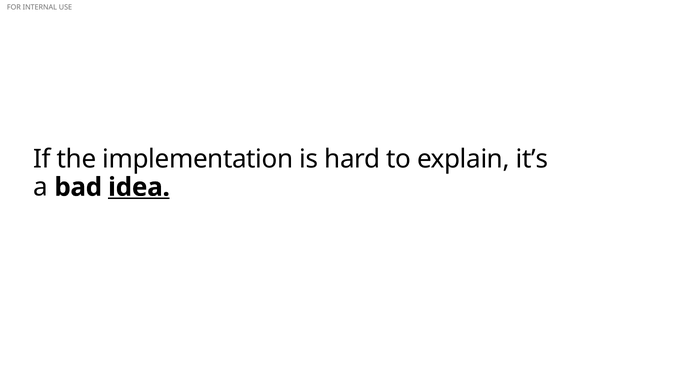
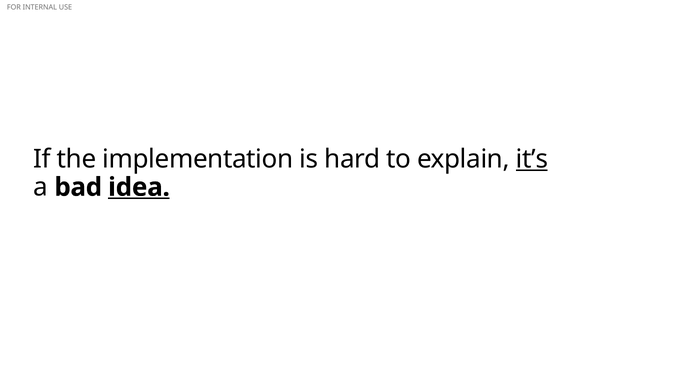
it’s underline: none -> present (532, 159)
